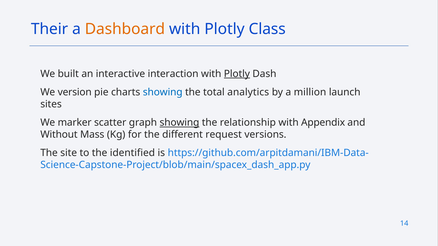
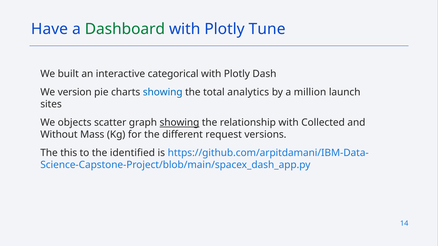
Their: Their -> Have (49, 29)
Dashboard colour: orange -> green (125, 29)
Class: Class -> Tune (267, 29)
interaction: interaction -> categorical (173, 74)
Plotly underline: present -> none (237, 74)
marker: marker -> objects (75, 123)
Appendix: Appendix -> Collected (323, 123)
site: site -> this (69, 153)
